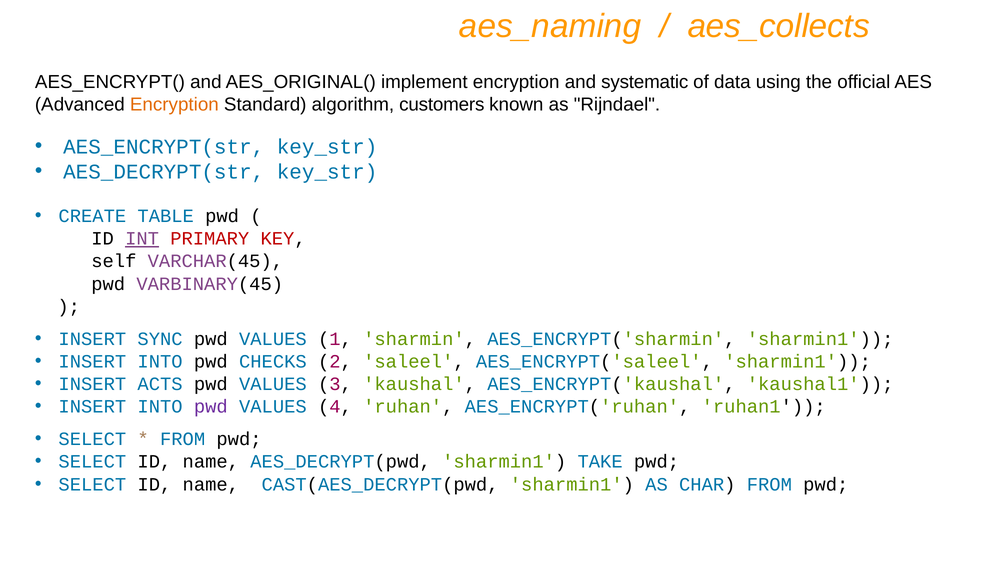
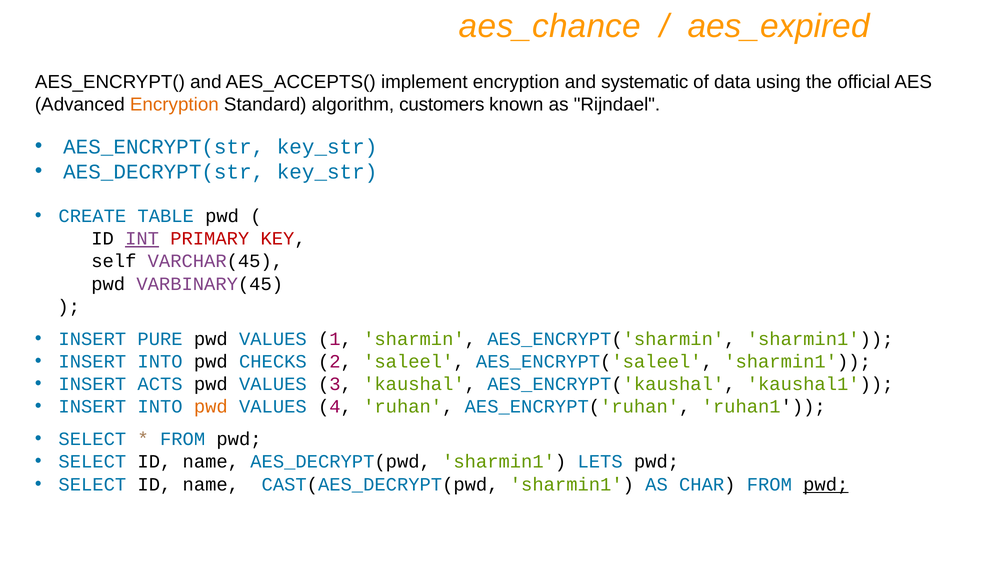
aes_naming: aes_naming -> aes_chance (550, 26)
aes_collects: aes_collects -> aes_expired (779, 26)
AES_ORIGINAL(: AES_ORIGINAL( -> AES_ACCEPTS( (301, 82)
SYNC: SYNC -> PURE (160, 339)
pwd colour: purple -> orange (211, 407)
TAKE: TAKE -> LETS (600, 462)
pwd underline: none -> present (826, 484)
